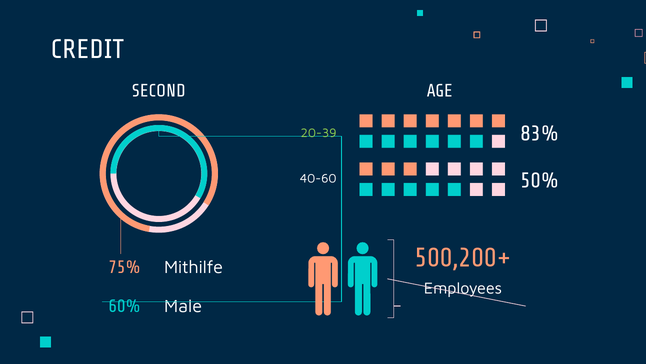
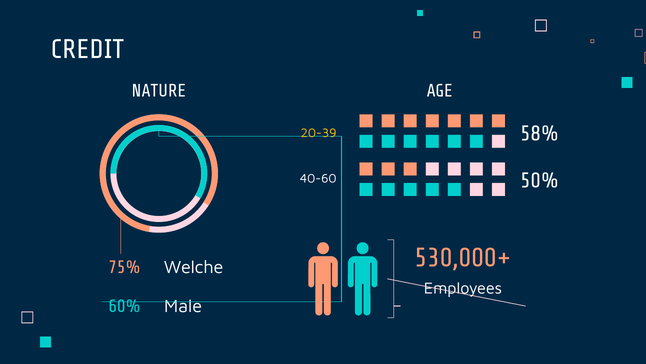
SECOND: SECOND -> NATURE (159, 91)
83%: 83% -> 58% (540, 133)
20-39 colour: light green -> yellow (319, 133)
500,200+: 500,200+ -> 530,000+ (463, 257)
Mithilfe: Mithilfe -> Welche (194, 267)
